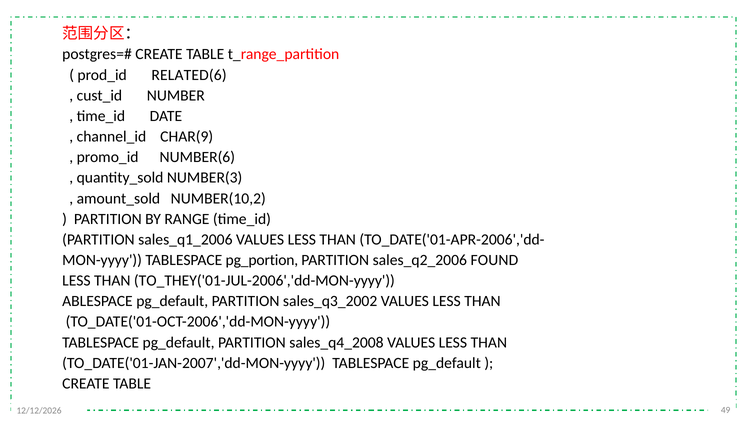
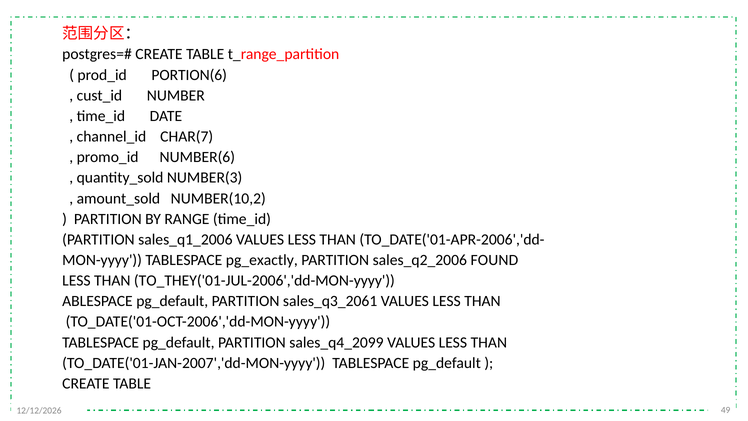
RELATED(6: RELATED(6 -> PORTION(6 (189, 75)
CHAR(9: CHAR(9 -> CHAR(7 (187, 137)
pg_portion: pg_portion -> pg_exactly (262, 260)
sales_q3_2002: sales_q3_2002 -> sales_q3_2061 (330, 301)
sales_q4_2008: sales_q4_2008 -> sales_q4_2099 (336, 342)
